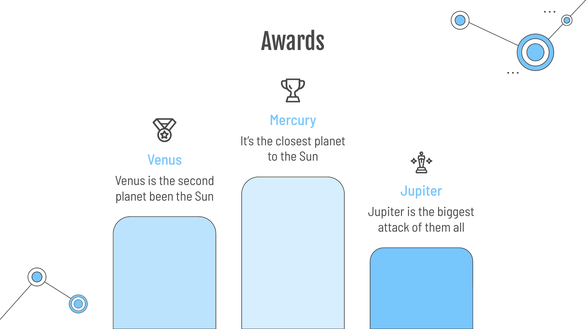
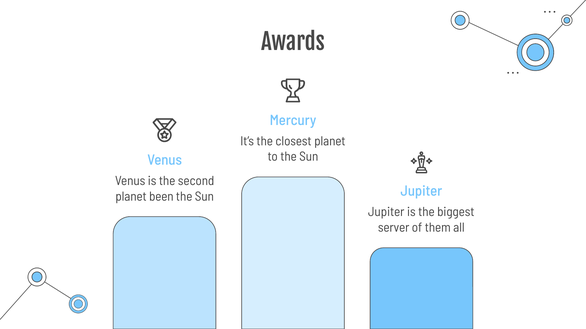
attack: attack -> server (394, 228)
